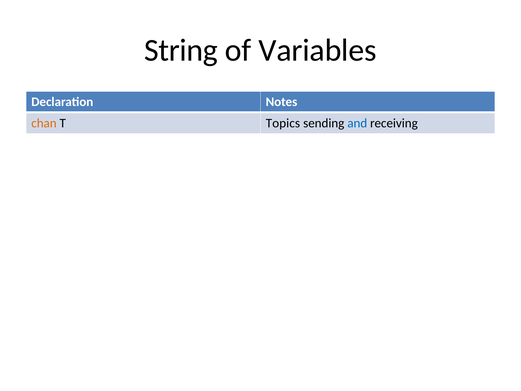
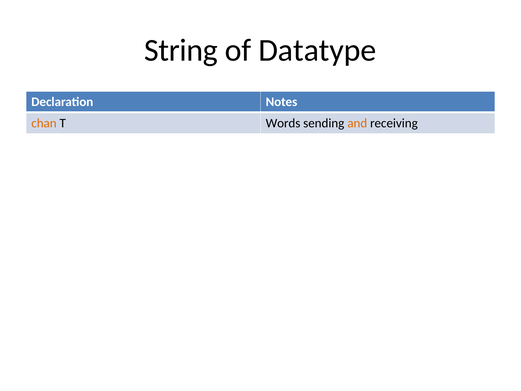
Variables: Variables -> Datatype (317, 50)
Topics: Topics -> Words (283, 123)
and colour: blue -> orange (357, 123)
